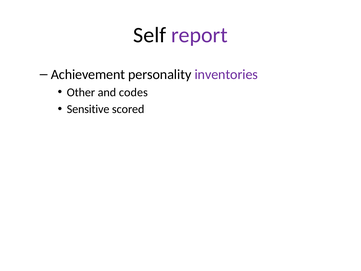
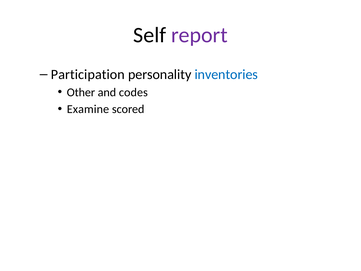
Achievement: Achievement -> Participation (88, 74)
inventories colour: purple -> blue (226, 74)
Sensitive: Sensitive -> Examine (88, 109)
